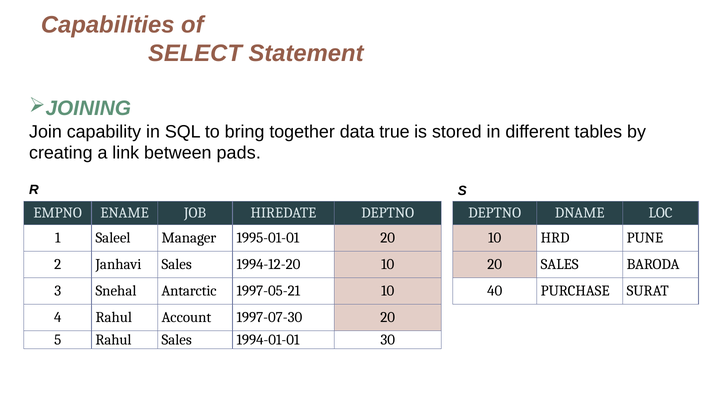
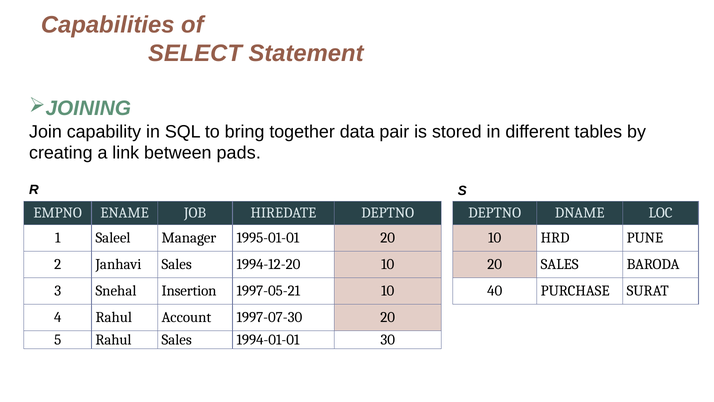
true: true -> pair (394, 132)
Antarctic: Antarctic -> Insertion (189, 291)
